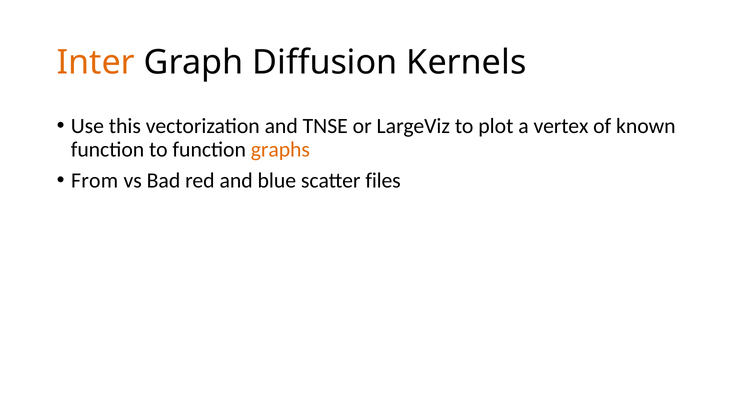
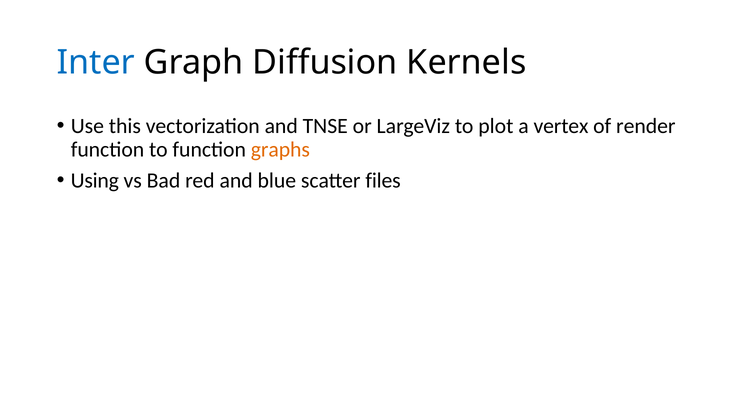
Inter colour: orange -> blue (96, 63)
known: known -> render (646, 126)
From: From -> Using (95, 181)
